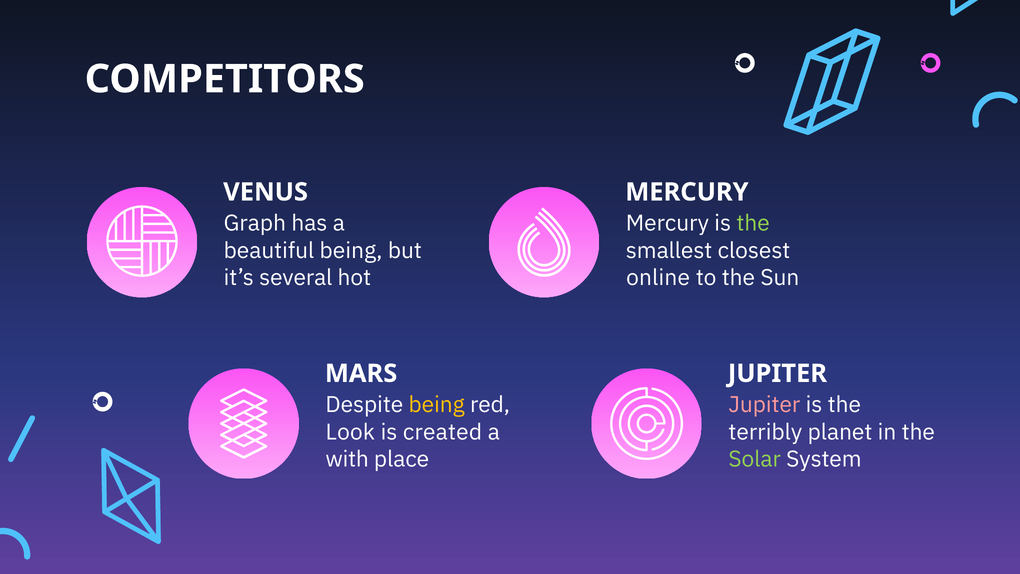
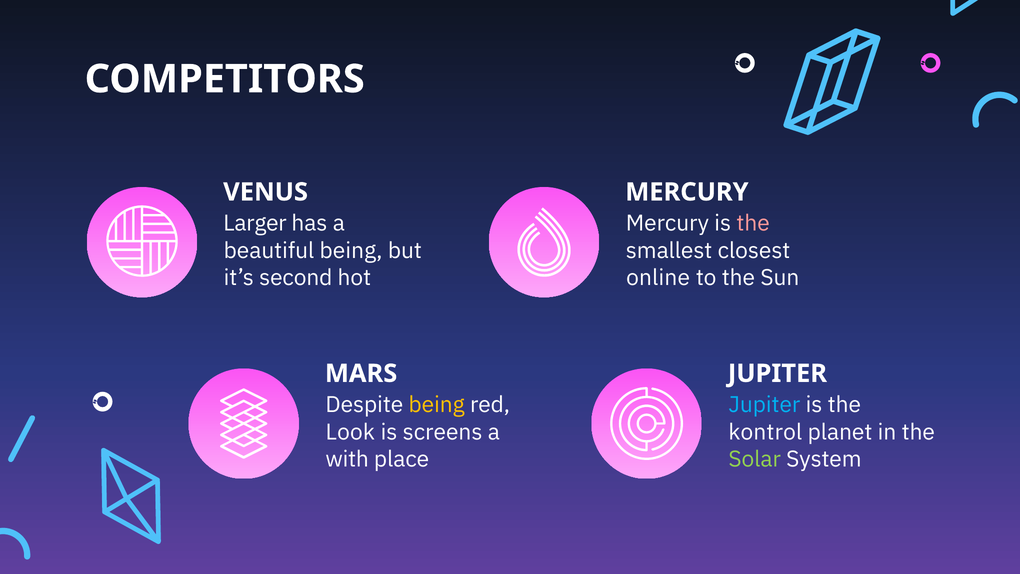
Graph: Graph -> Larger (255, 223)
the colour: light green -> pink (753, 223)
several: several -> second (296, 278)
Jupiter colour: pink -> light blue (764, 405)
created: created -> screens (443, 432)
terribly: terribly -> kontrol (765, 432)
